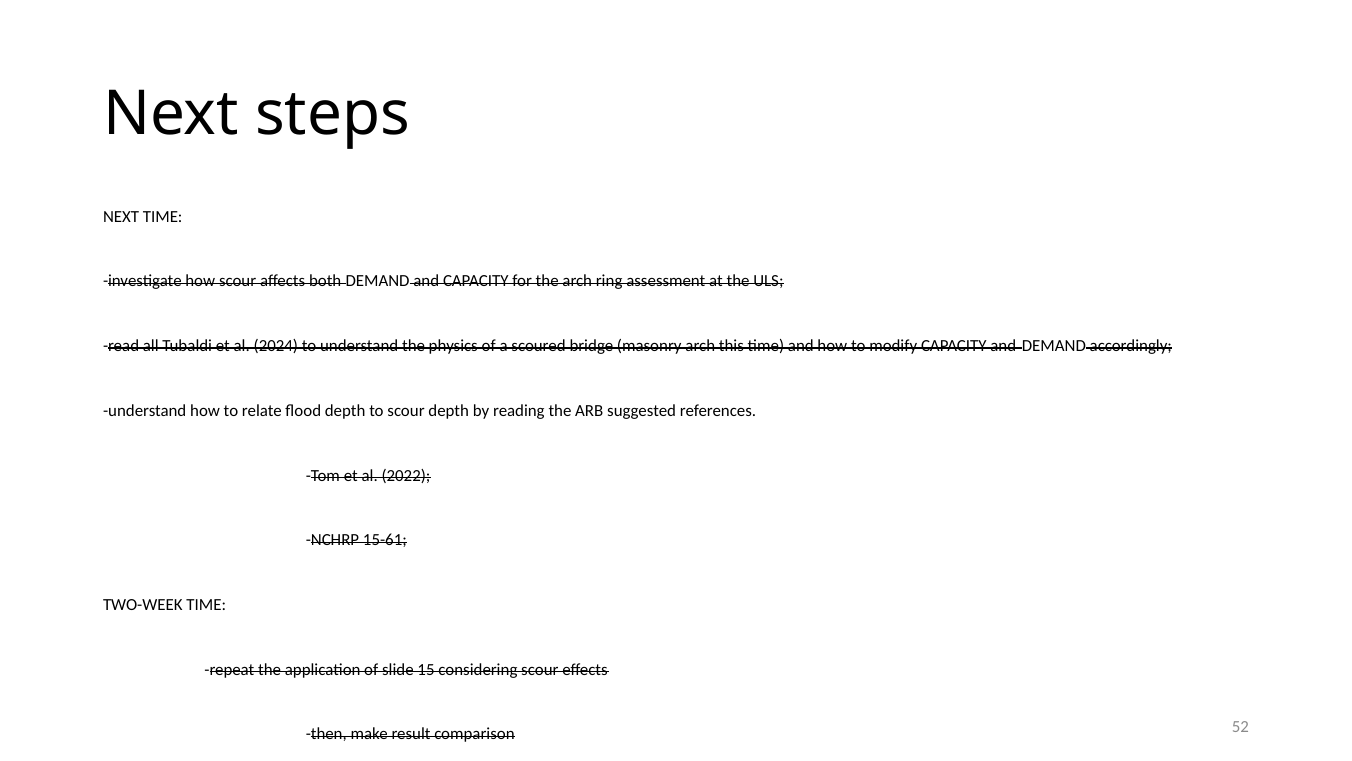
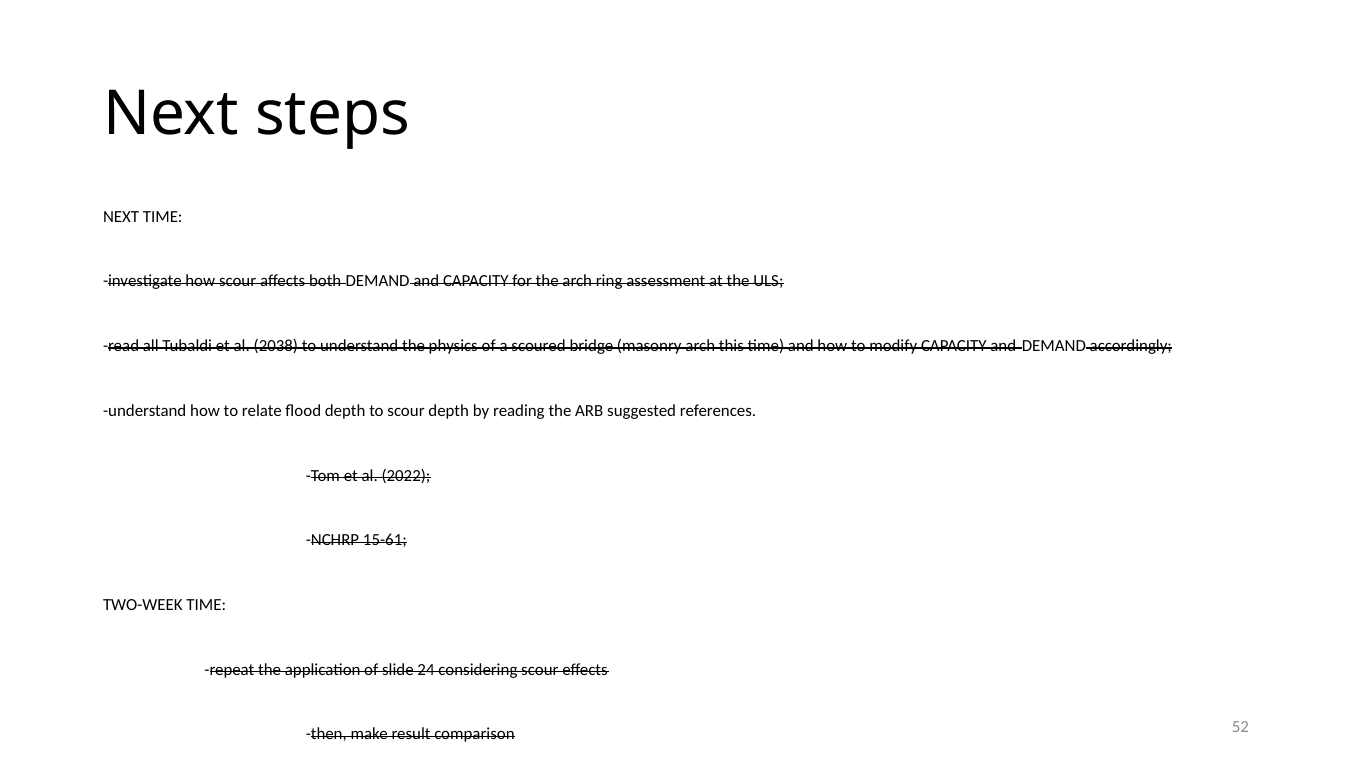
2024: 2024 -> 2038 (276, 346)
15: 15 -> 24 (426, 669)
